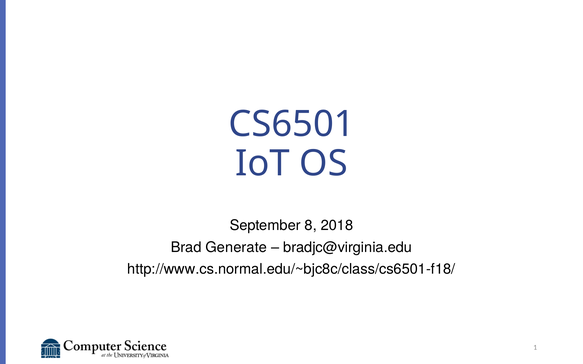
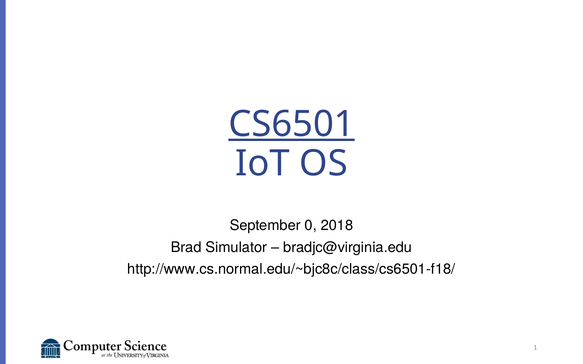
CS6501 underline: none -> present (292, 124)
8: 8 -> 0 (311, 226)
Generate: Generate -> Simulator (236, 247)
